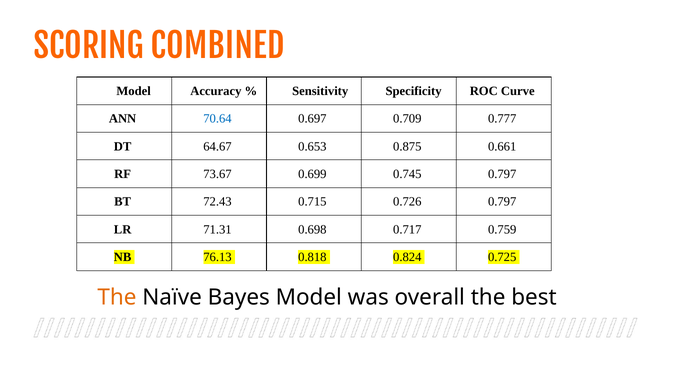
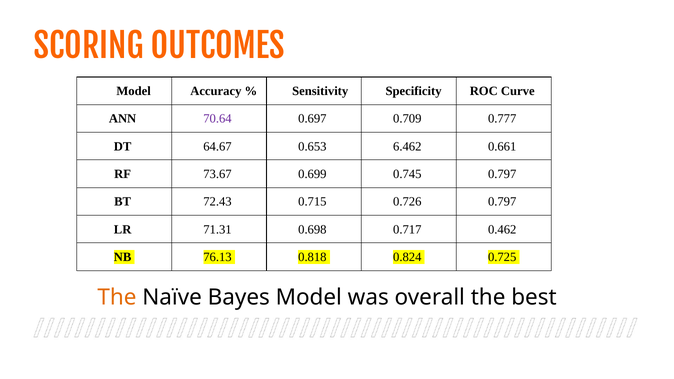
COMBINED: COMBINED -> OUTCOMES (218, 47)
70.64 colour: blue -> purple (217, 119)
0.875: 0.875 -> 6.462 (407, 146)
0.759: 0.759 -> 0.462 (502, 229)
